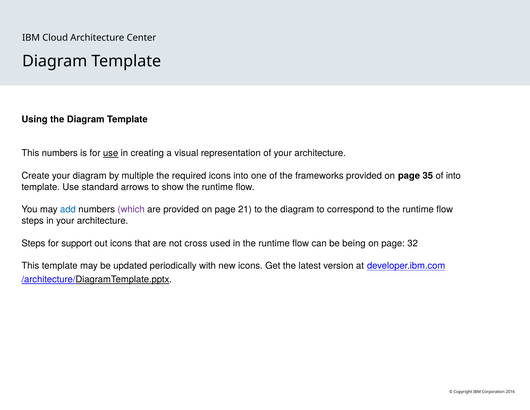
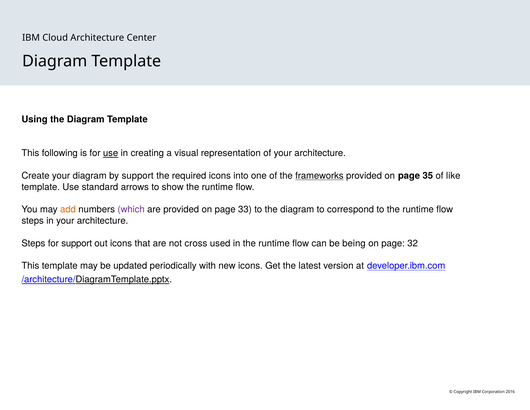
This numbers: numbers -> following (60, 153)
by multiple: multiple -> support (138, 176)
frameworks underline: none -> present (319, 176)
of into: into -> like (453, 176)
add colour: blue -> orange (68, 209)
21: 21 -> 33 (245, 209)
